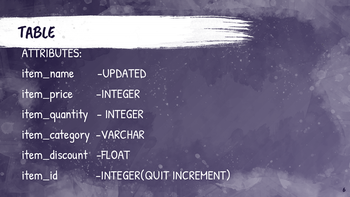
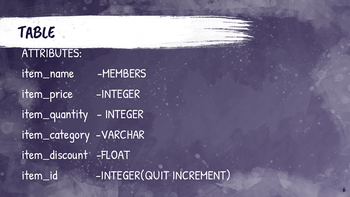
UPDATED: UPDATED -> MEMBERS (122, 74)
